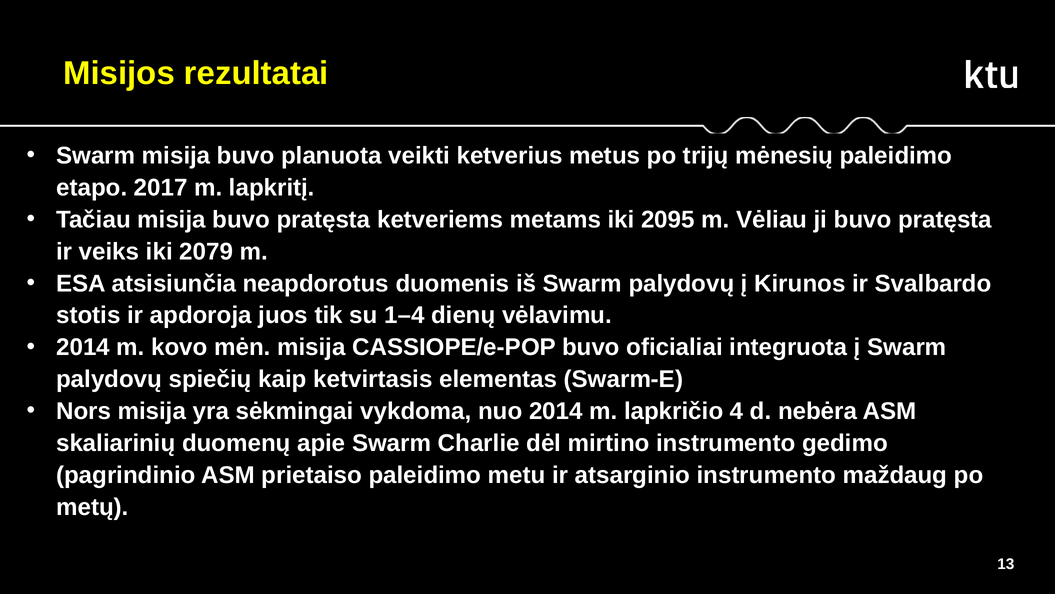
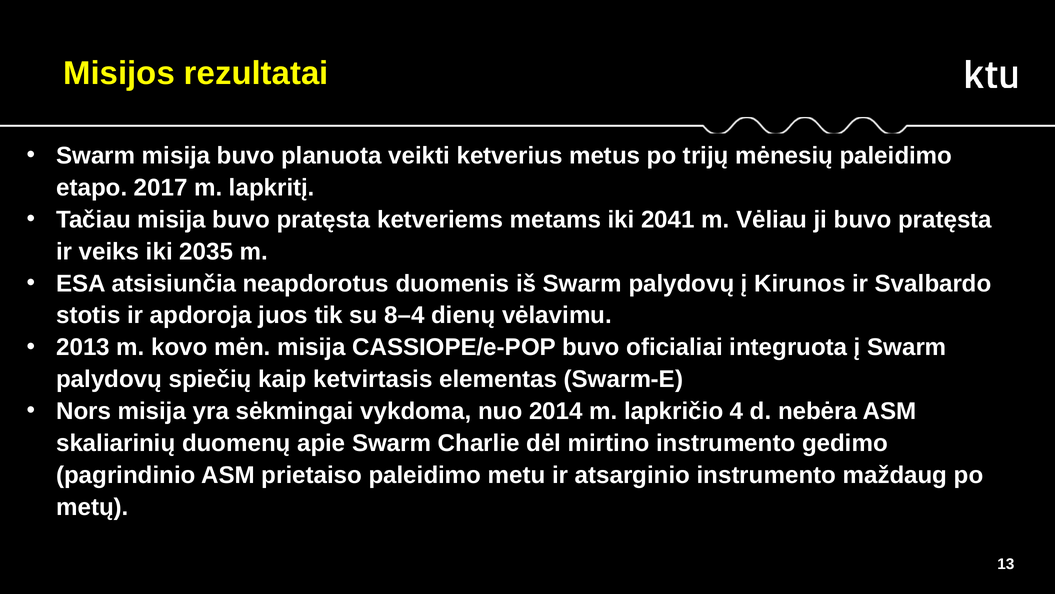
2095: 2095 -> 2041 (668, 219)
2079: 2079 -> 2035 (206, 251)
1–4: 1–4 -> 8–4 (404, 315)
2014: 2014 -> 2013 (83, 347)
